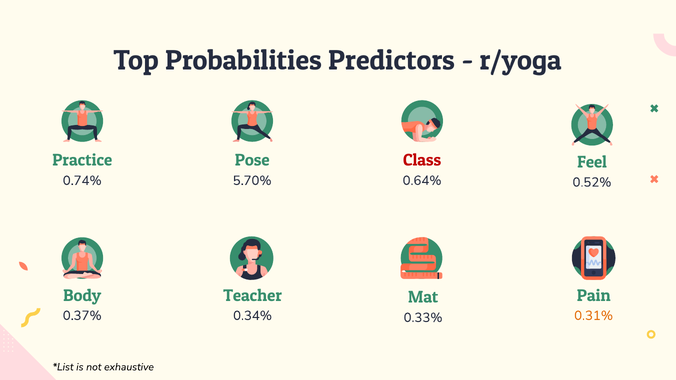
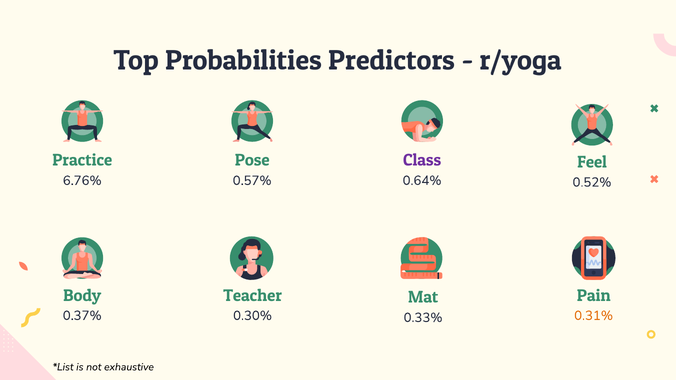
Class colour: red -> purple (422, 160)
0.74%: 0.74% -> 6.76% (82, 181)
5.70%: 5.70% -> 0.57% (252, 181)
0.34%: 0.34% -> 0.30% (253, 316)
